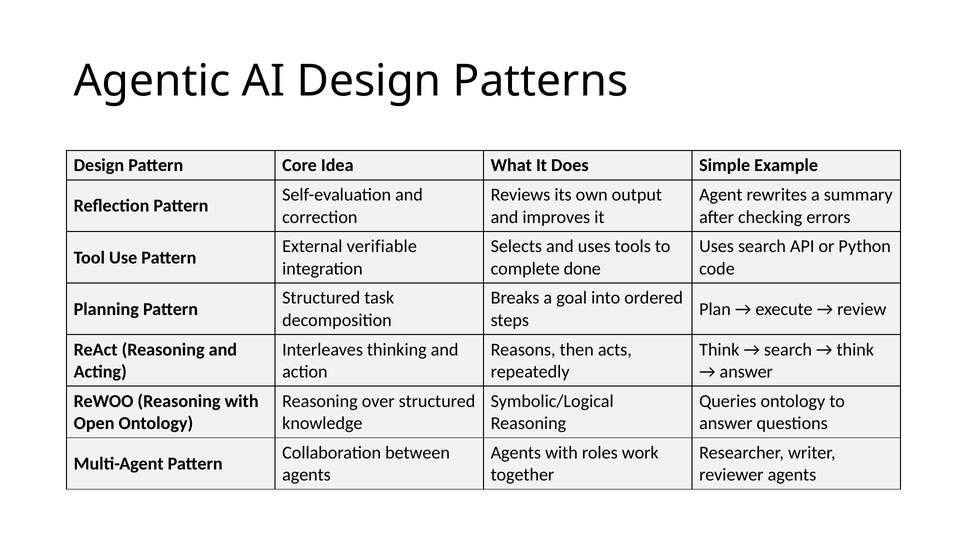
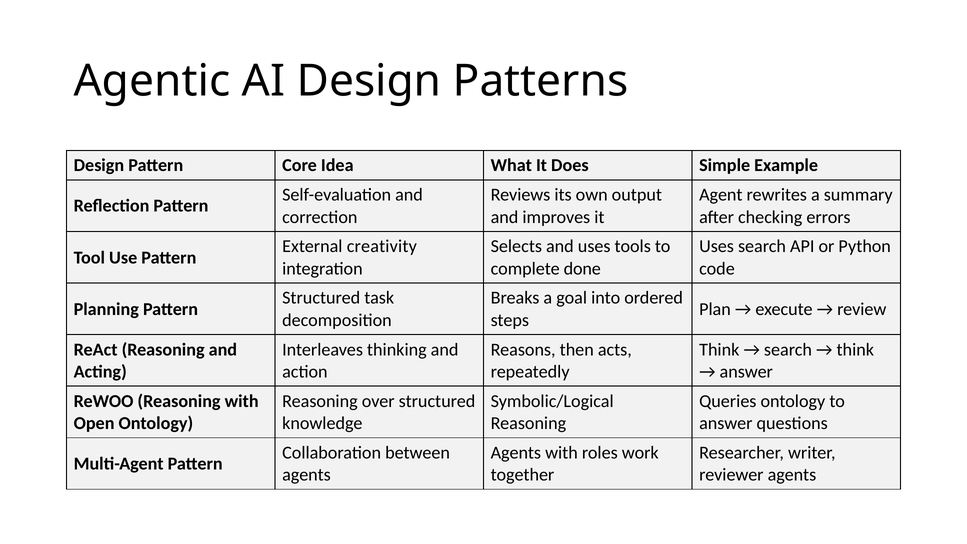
verifiable: verifiable -> creativity (382, 246)
